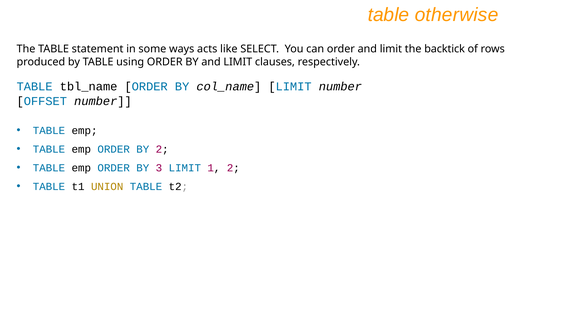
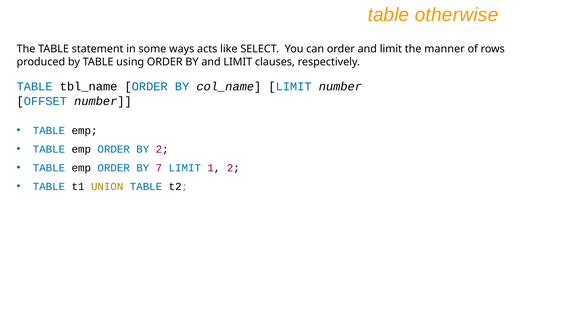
backtick: backtick -> manner (444, 49)
3: 3 -> 7 (159, 168)
